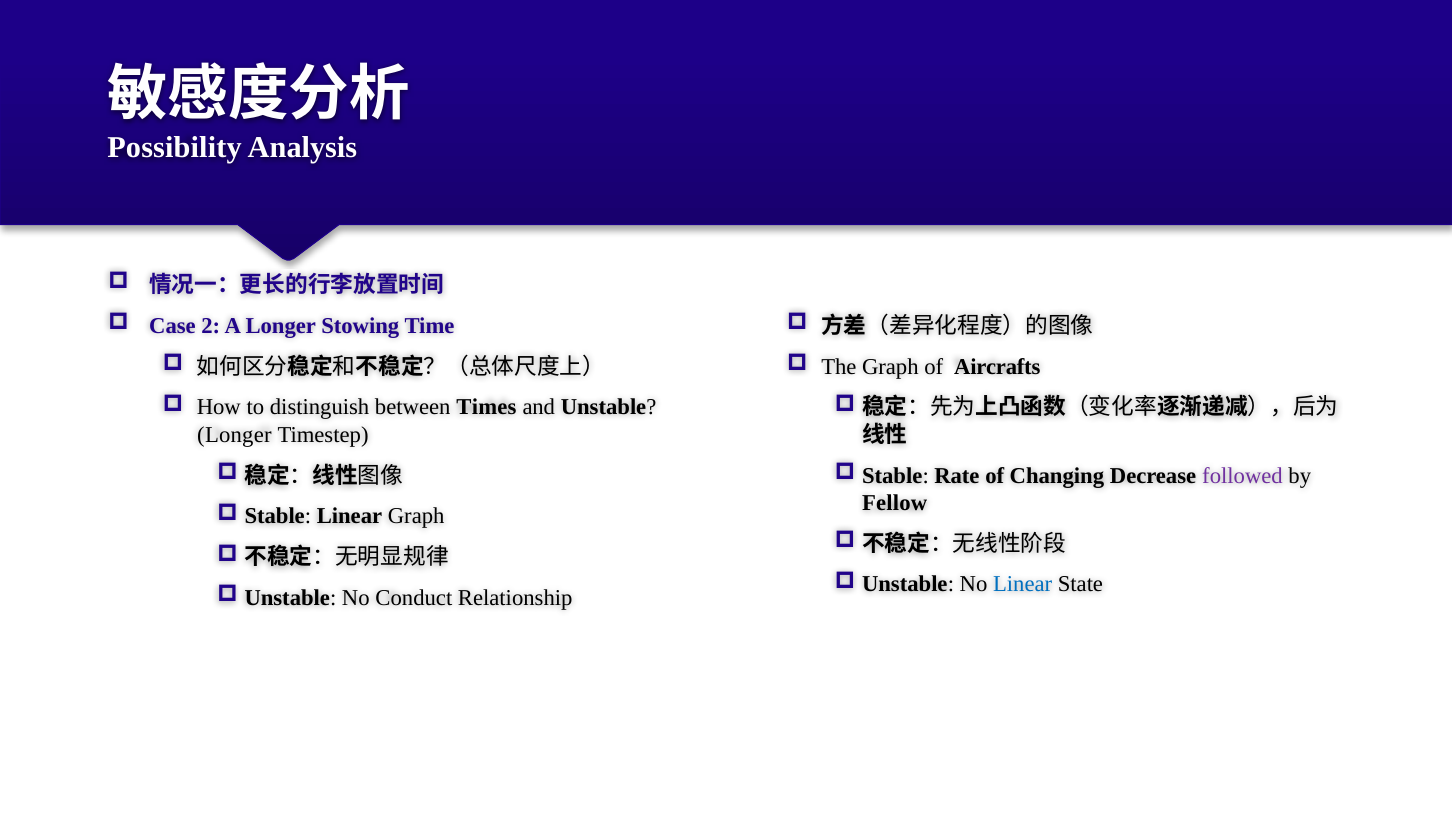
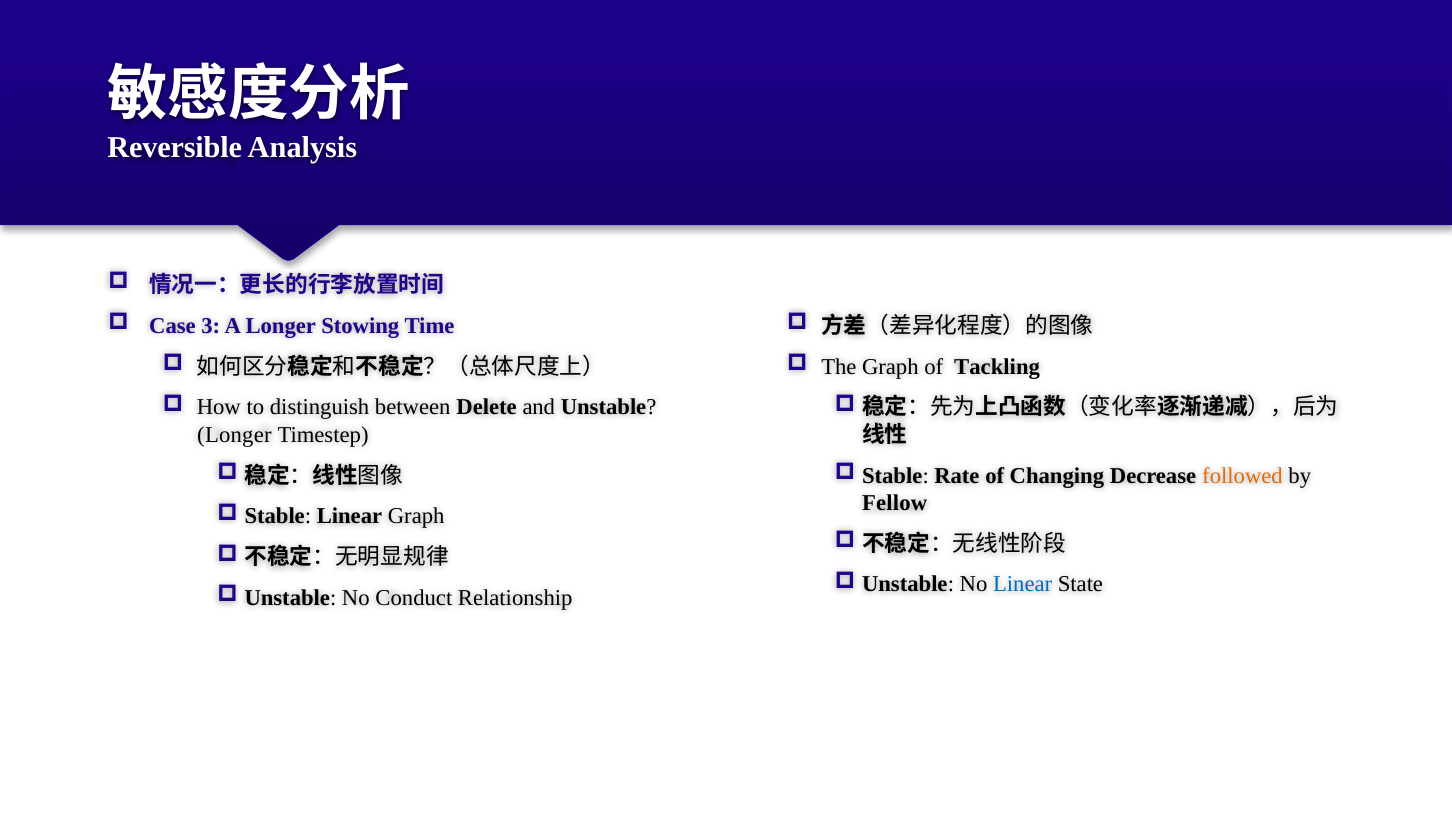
Possibility: Possibility -> Reversible (175, 147)
2: 2 -> 3 (211, 326)
Aircrafts: Aircrafts -> Tackling (997, 367)
Times: Times -> Delete (487, 408)
followed colour: purple -> orange (1243, 476)
